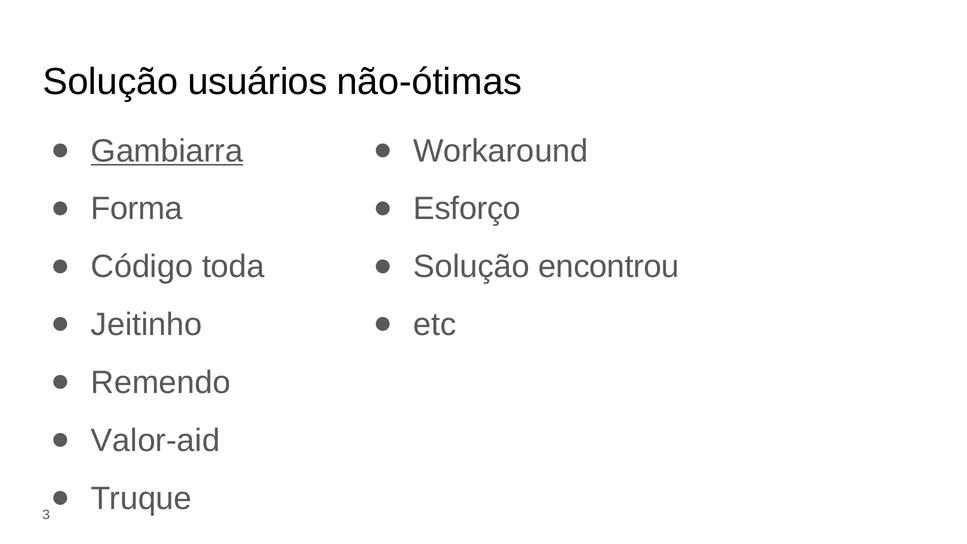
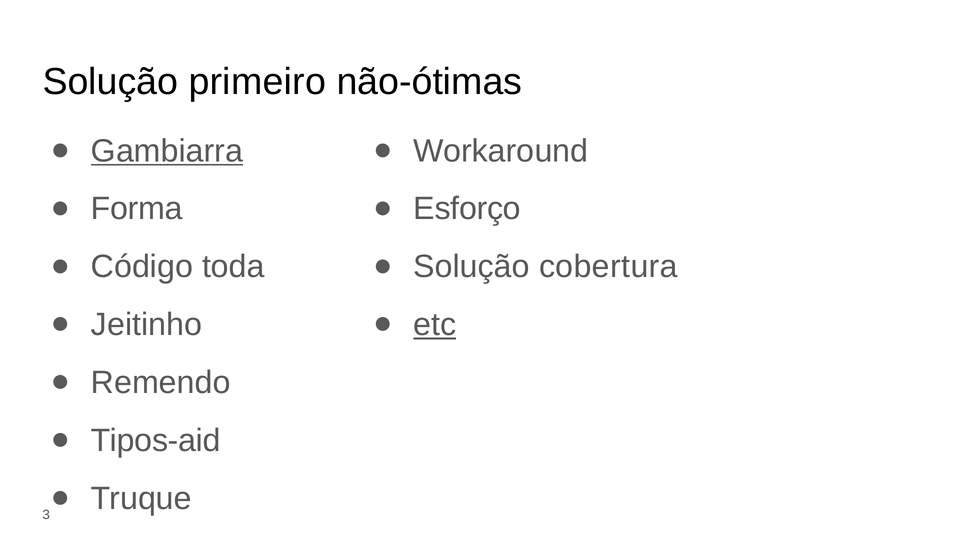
usuários: usuários -> primeiro (257, 82)
encontrou: encontrou -> cobertura (608, 267)
etc underline: none -> present (435, 325)
Valor-aid: Valor-aid -> Tipos-aid (156, 440)
